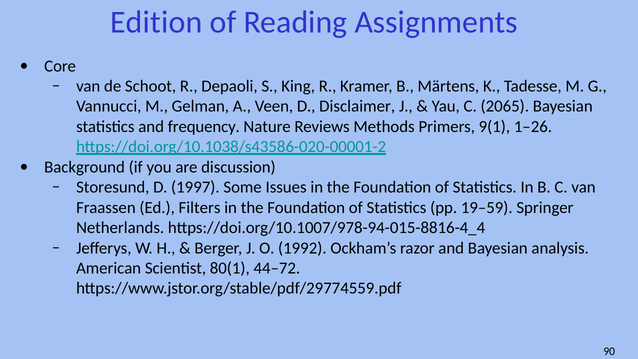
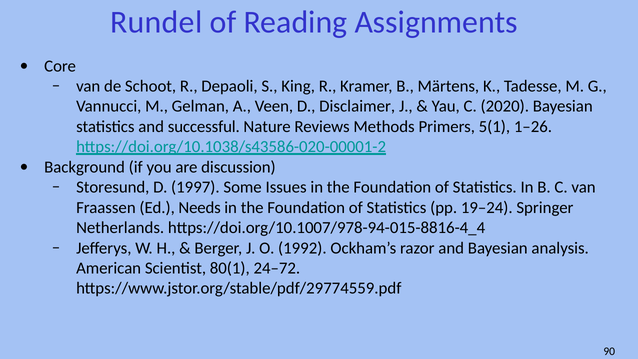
Edition: Edition -> Rundel (156, 22)
2065: 2065 -> 2020 (505, 106)
frequency: frequency -> successful (204, 127)
9(1: 9(1 -> 5(1 (494, 127)
Filters: Filters -> Needs (200, 208)
19–59: 19–59 -> 19–24 (487, 208)
44–72: 44–72 -> 24–72 (277, 268)
